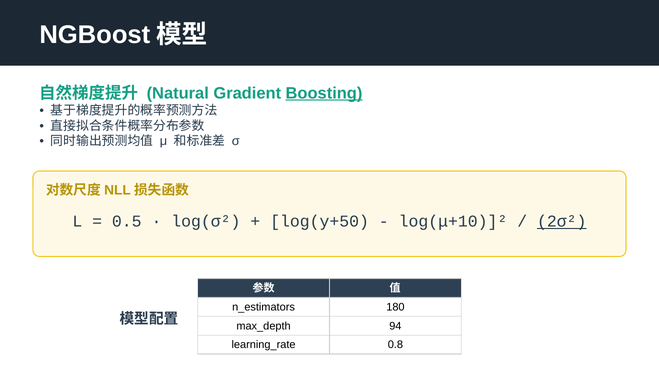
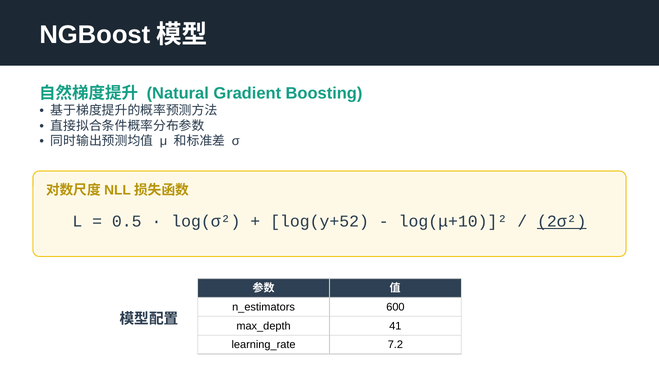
Boosting underline: present -> none (324, 93)
log(y+50: log(y+50 -> log(y+52 (320, 222)
180: 180 -> 600 (395, 308)
94: 94 -> 41 (395, 327)
0.8: 0.8 -> 7.2 (395, 346)
